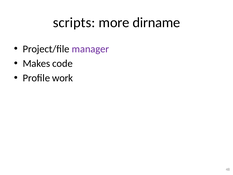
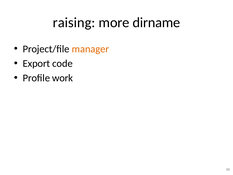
scripts: scripts -> raising (74, 23)
manager colour: purple -> orange (90, 49)
Makes: Makes -> Export (36, 63)
